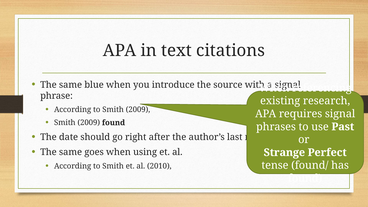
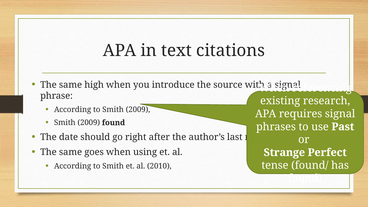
blue: blue -> high (94, 85)
